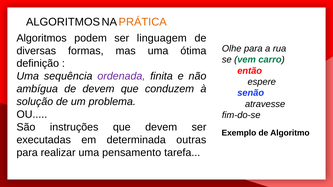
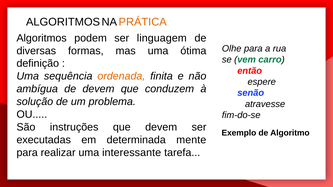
ordenada colour: purple -> orange (121, 76)
outras: outras -> mente (191, 140)
pensamento: pensamento -> interessante (132, 153)
